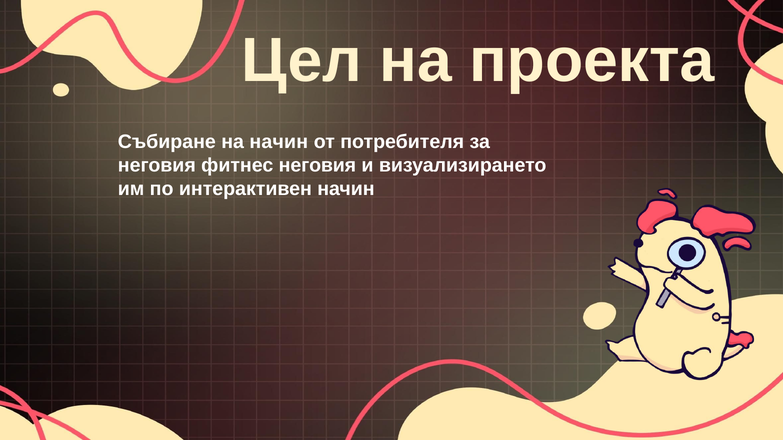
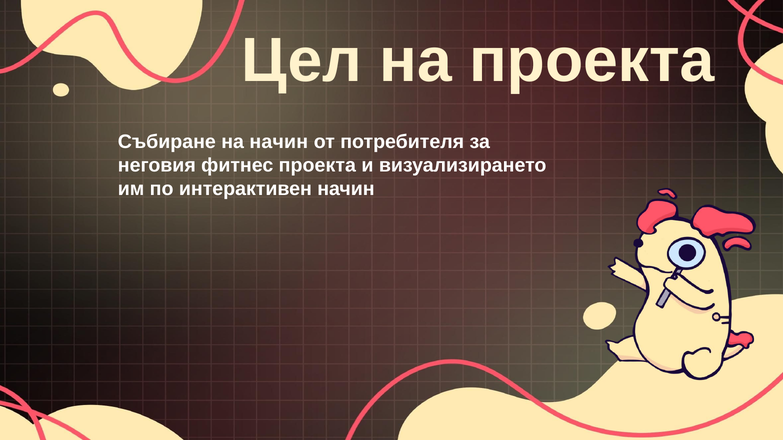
фитнес неговия: неговия -> проекта (317, 165)
